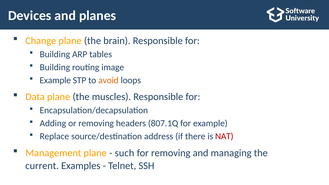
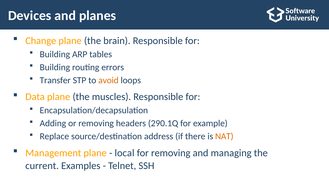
image: image -> errors (113, 67)
Example: Example -> Transfer (55, 80)
807.1Q: 807.1Q -> 290.1Q (163, 123)
NAT colour: red -> orange (224, 136)
such: such -> local (125, 153)
